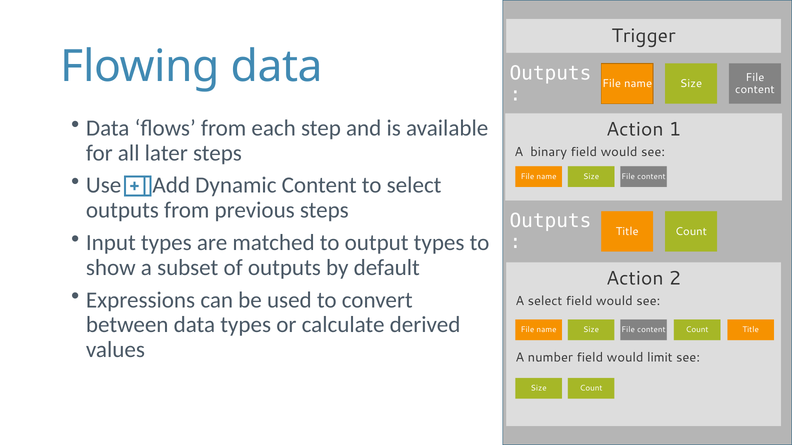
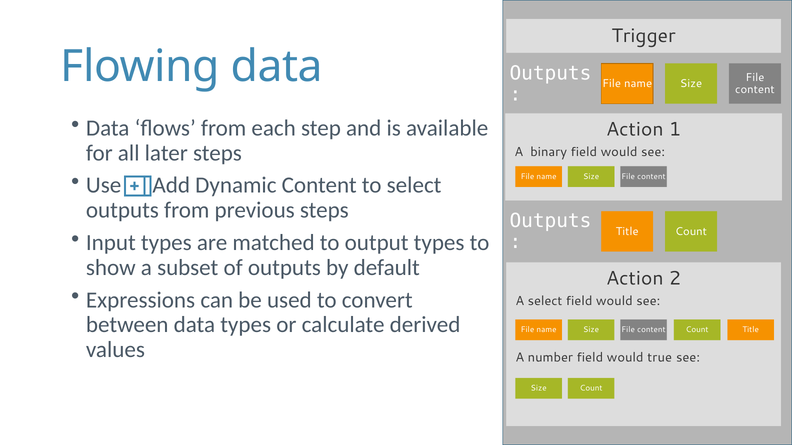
limit: limit -> true (660, 358)
